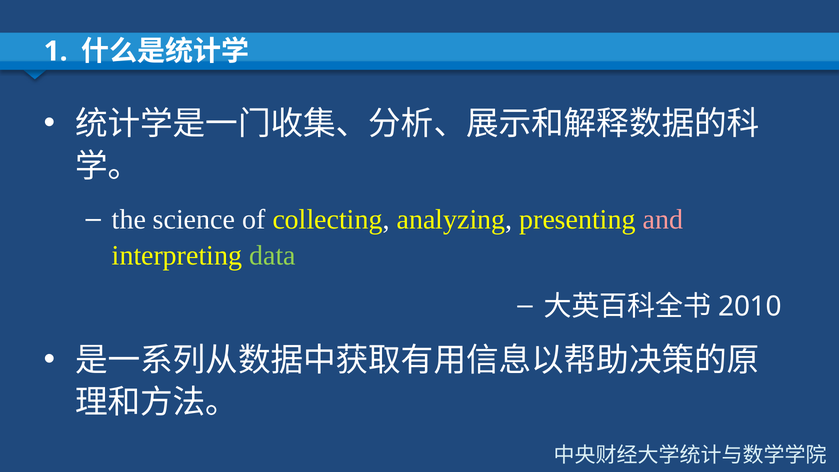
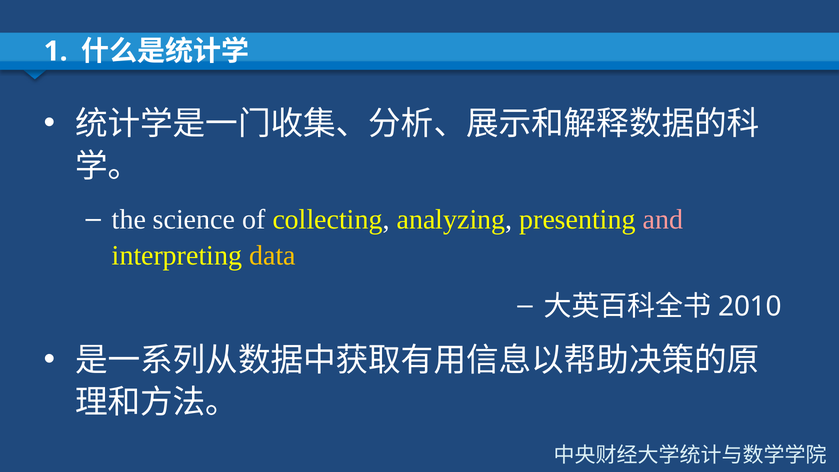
data colour: light green -> yellow (273, 256)
